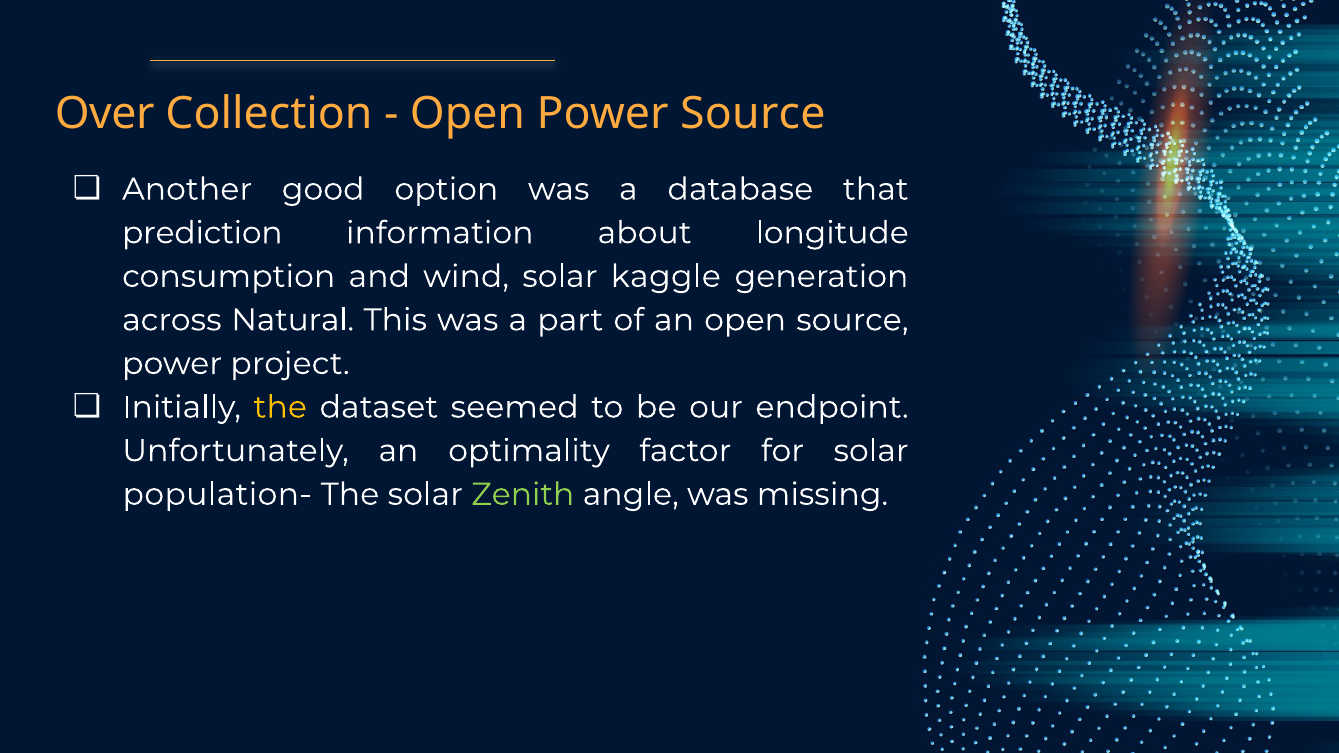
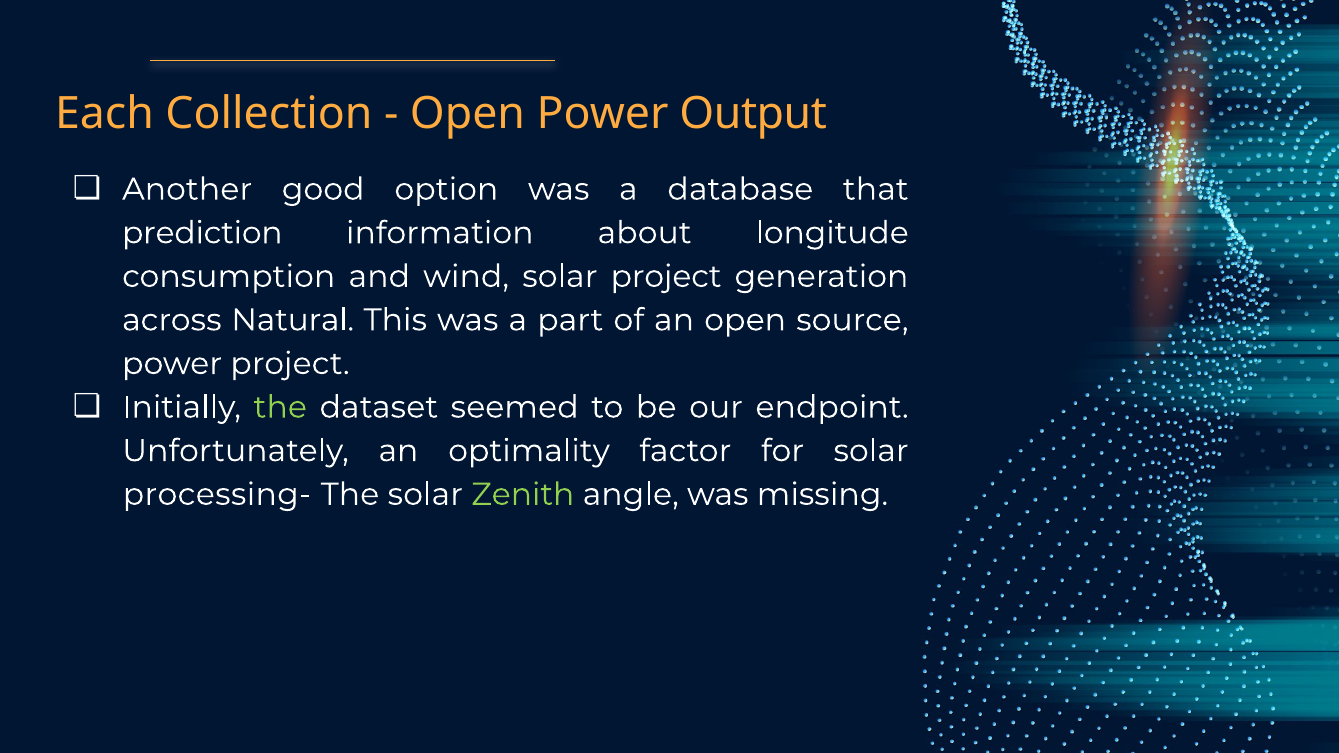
Over: Over -> Each (105, 113)
Power Source: Source -> Output (753, 113)
solar kaggle: kaggle -> project (666, 277)
the colour: yellow -> light green (280, 407)
population-: population- -> processing- (217, 495)
